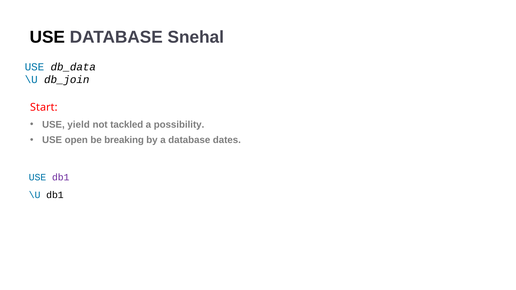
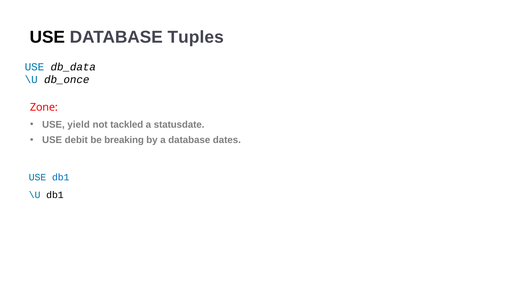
Snehal: Snehal -> Tuples (196, 37)
db_join: db_join -> db_once (67, 80)
Start: Start -> Zone (44, 107)
possibility: possibility -> statusdate (179, 125)
open: open -> debit (76, 140)
db1 colour: purple -> blue (61, 178)
